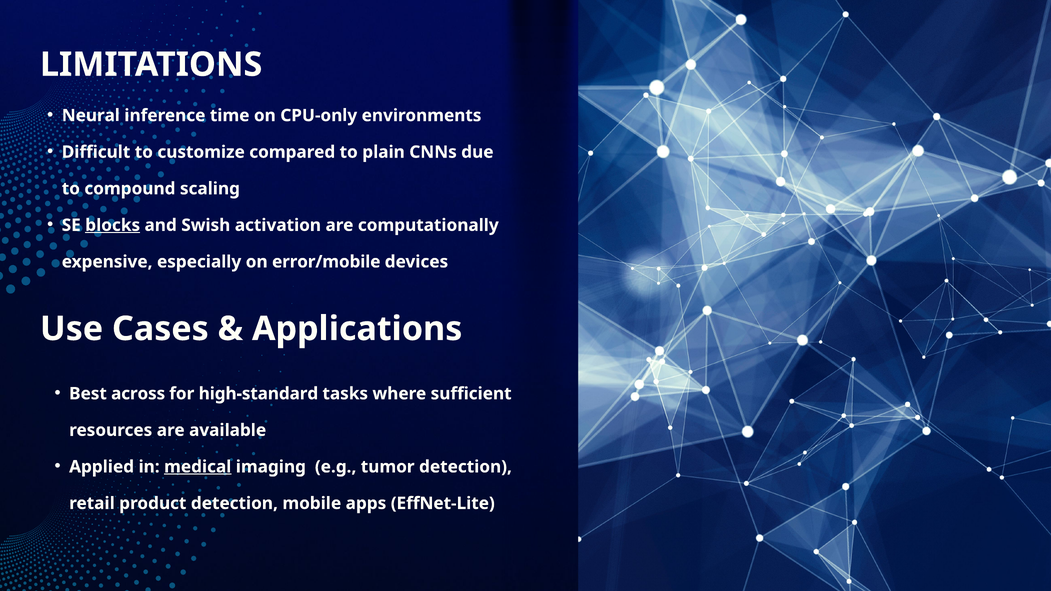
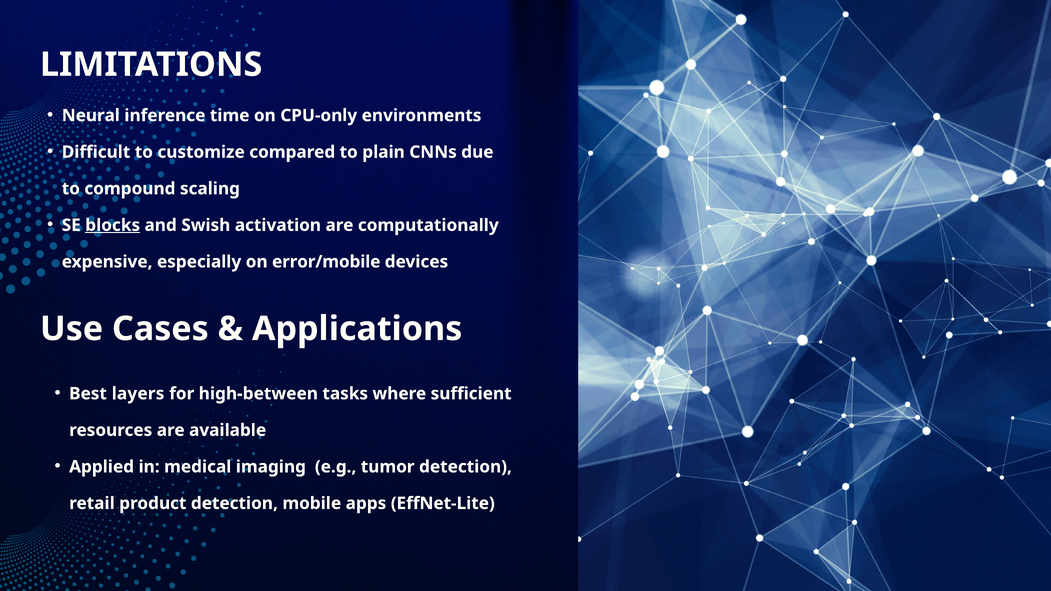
across: across -> layers (138, 394)
high-standard: high-standard -> high-between (258, 394)
medical underline: present -> none (198, 467)
